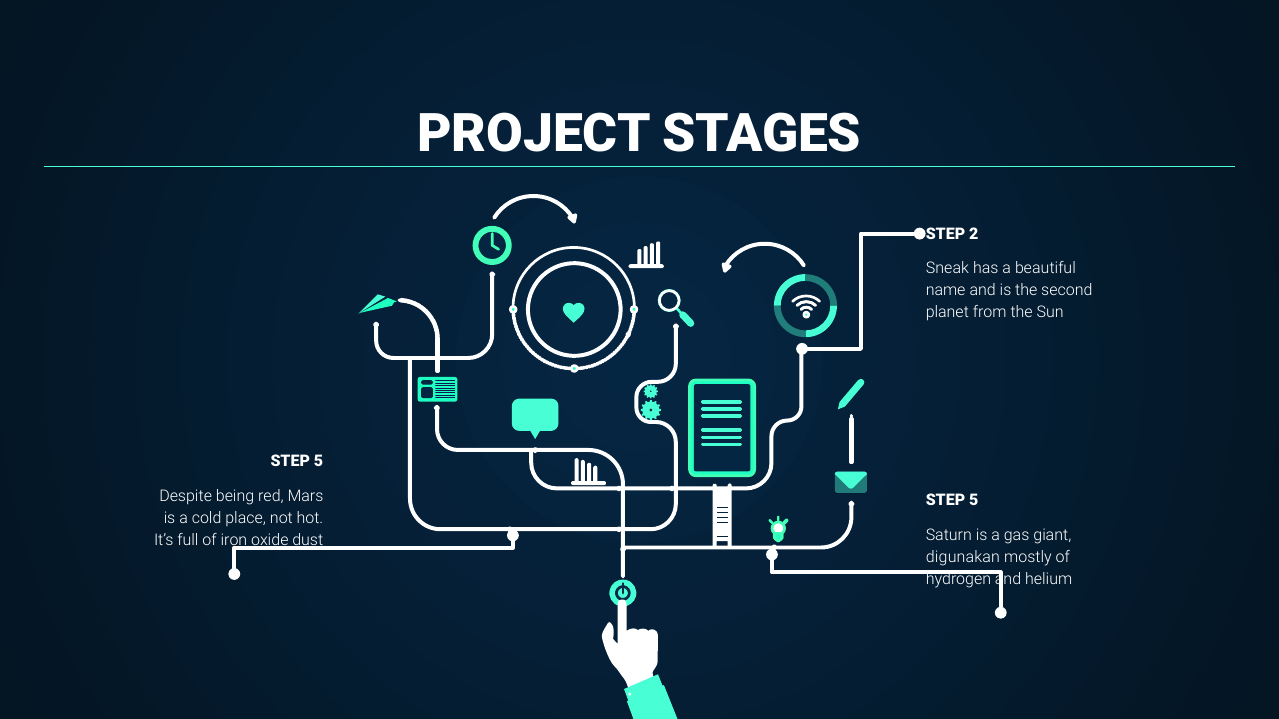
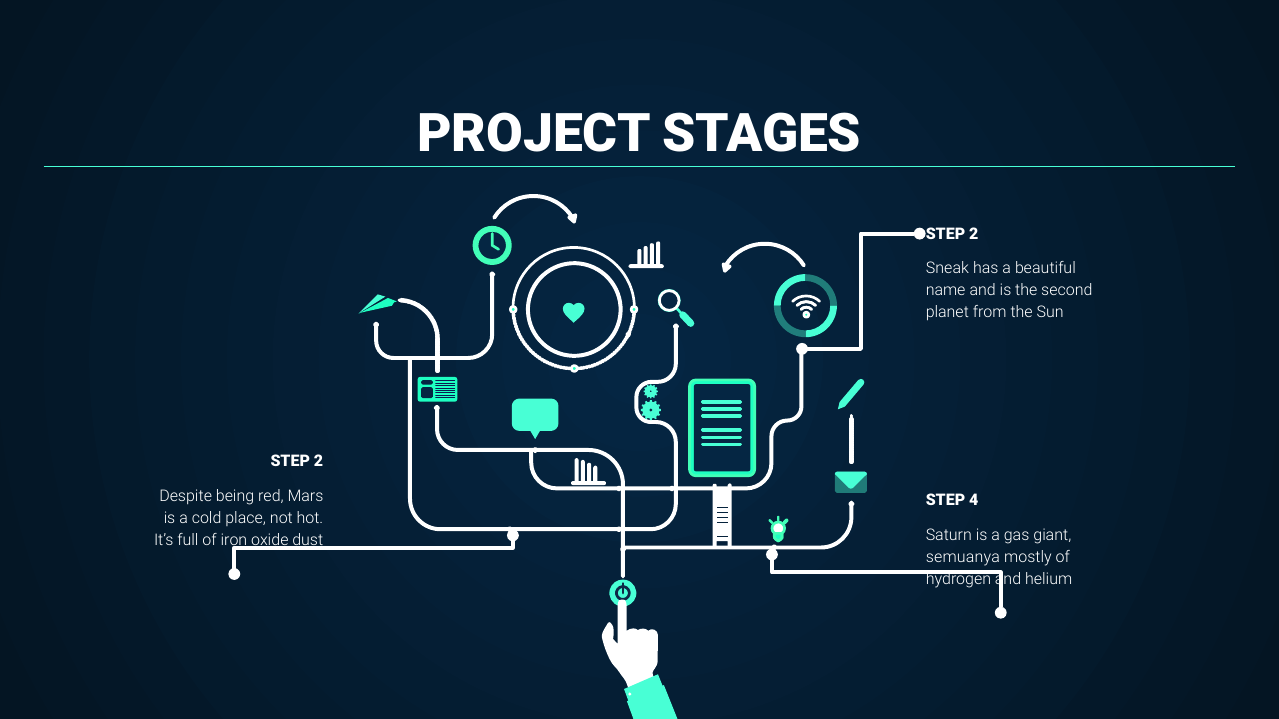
5: 5 -> 2 (318, 462)
5: 5 -> 4 (974, 500)
digunakan: digunakan -> semuanya (963, 558)
